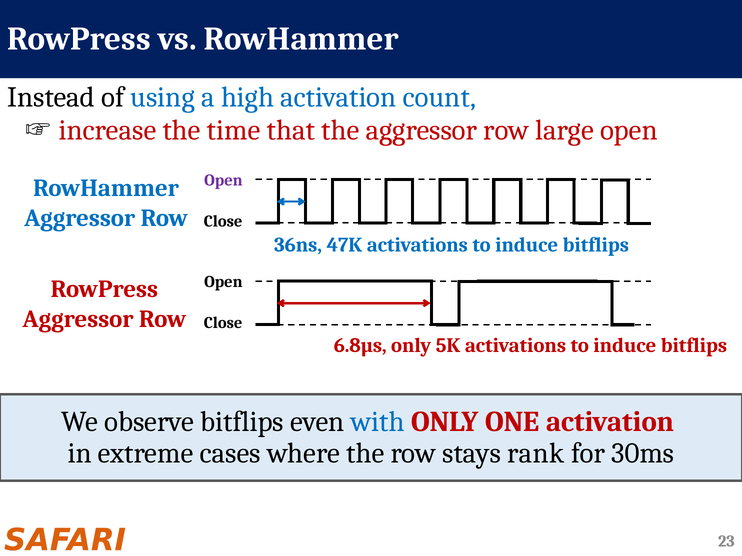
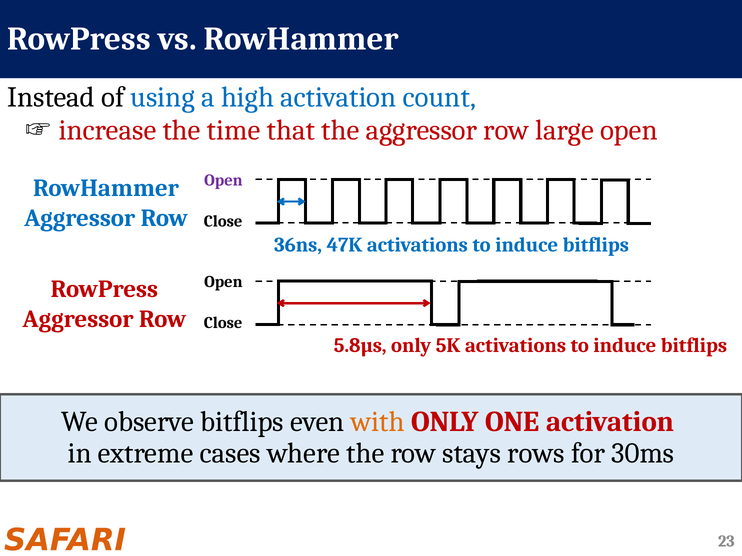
6.8µs: 6.8µs -> 5.8µs (360, 346)
with colour: blue -> orange (378, 422)
rank: rank -> rows (536, 453)
